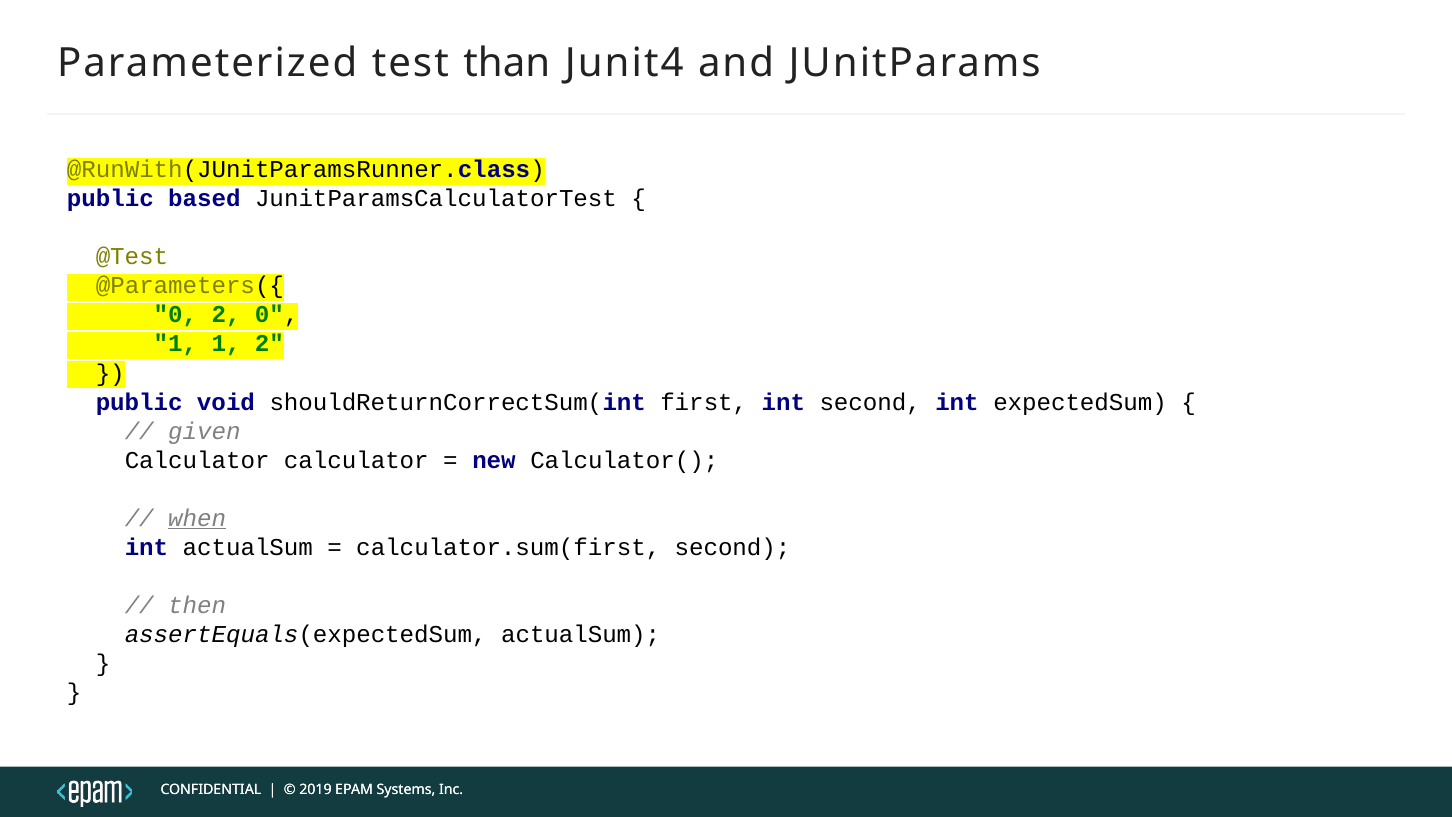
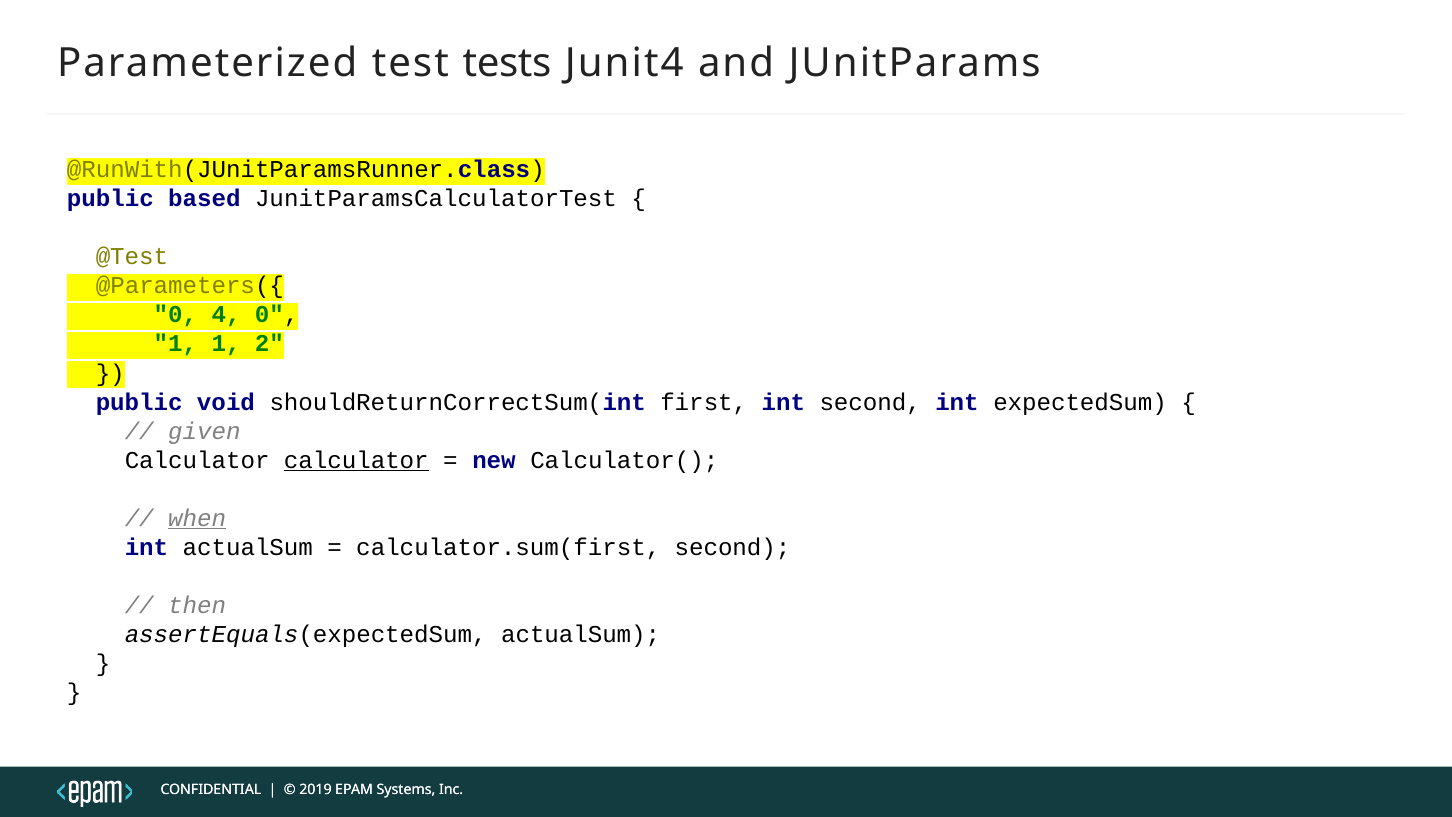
than: than -> tests (507, 63)
0 2: 2 -> 4 (226, 315)
calculator underline: none -> present (356, 460)
